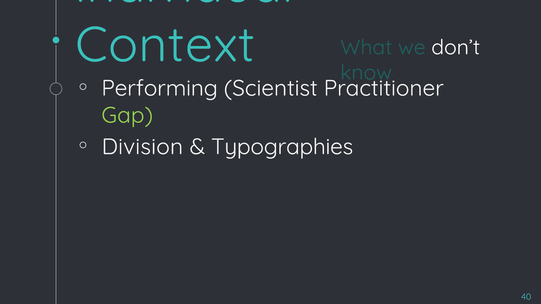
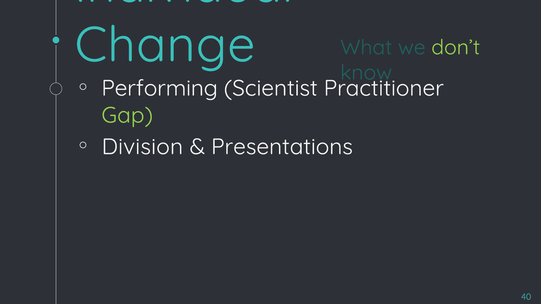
Context: Context -> Change (165, 45)
don’t colour: white -> light green (456, 47)
Typographies: Typographies -> Presentations (282, 147)
